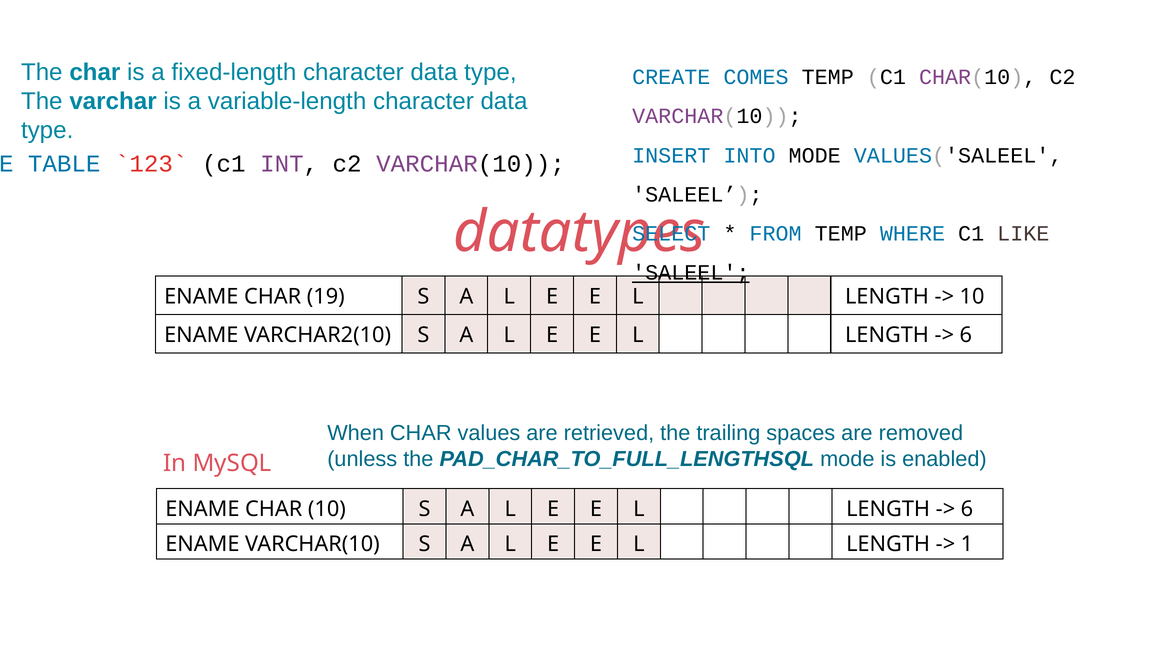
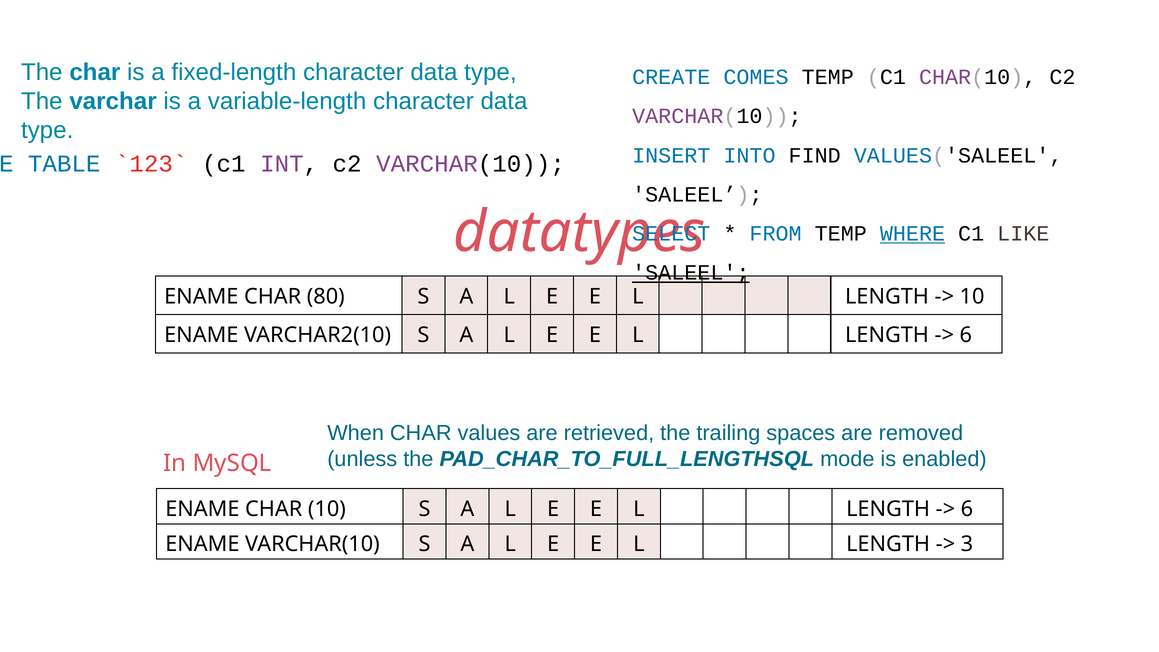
INTO MODE: MODE -> FIND (815, 155)
WHERE underline: none -> present (912, 234)
19: 19 -> 80 (326, 297)
1: 1 -> 3 (967, 544)
